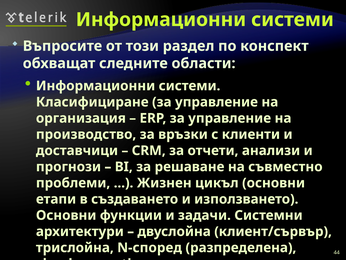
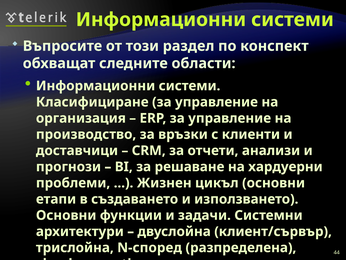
съвместно: съвместно -> хардуерни (285, 166)
